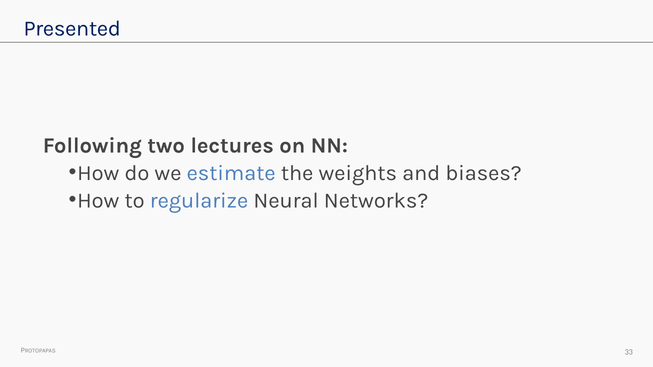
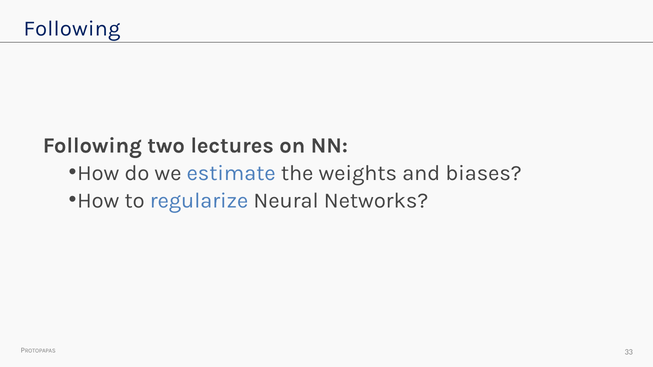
Presented: Presented -> Following (72, 29)
